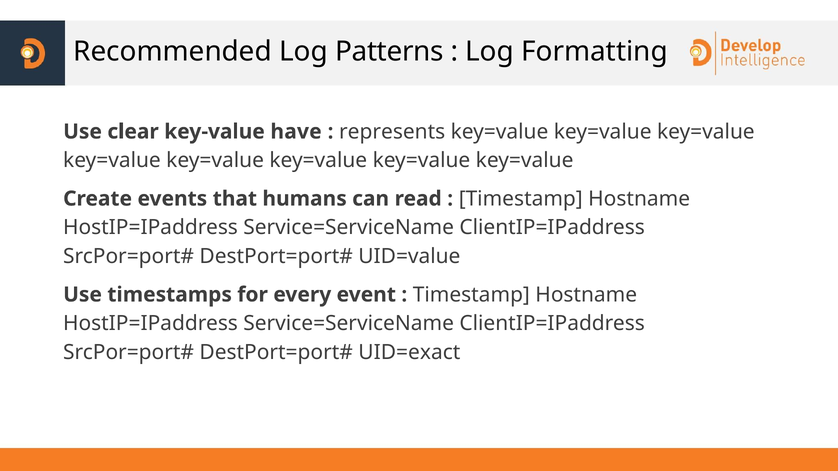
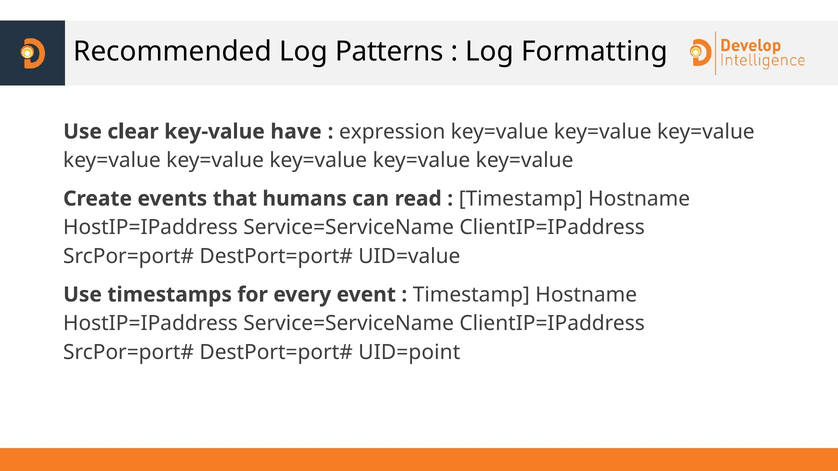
represents: represents -> expression (392, 132)
UID=exact: UID=exact -> UID=point (409, 353)
